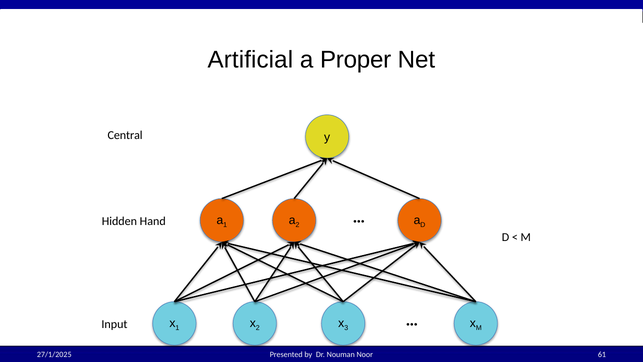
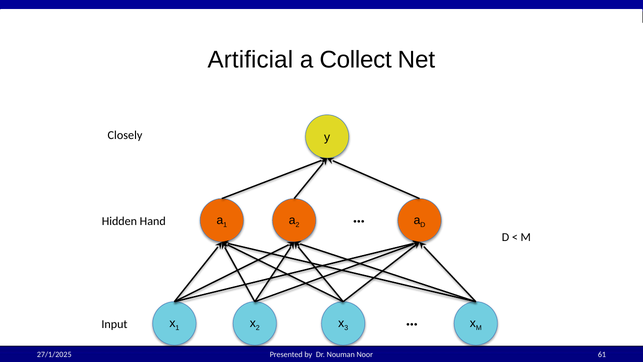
Proper: Proper -> Collect (356, 60)
Central: Central -> Closely (125, 135)
